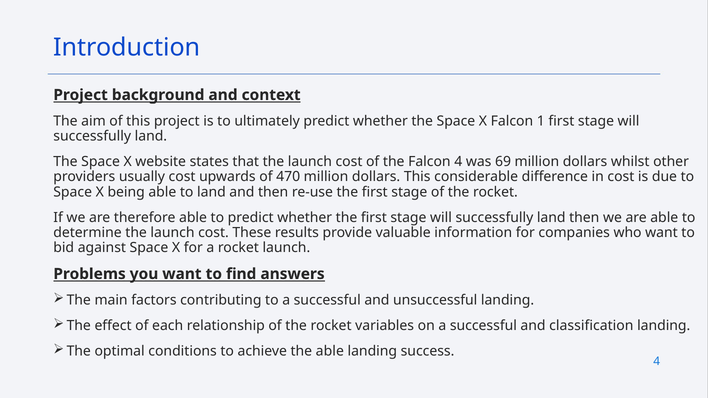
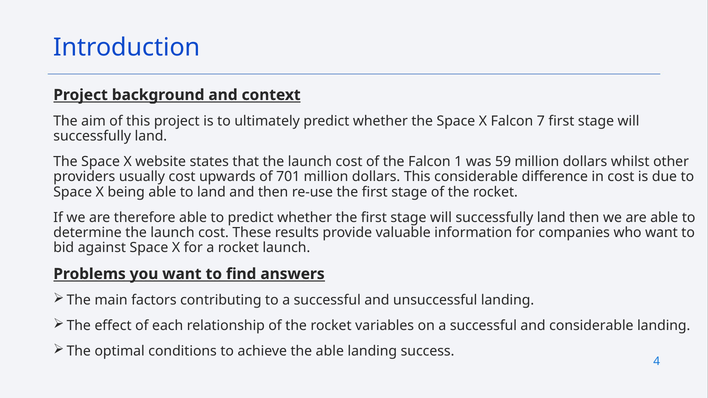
1: 1 -> 7 (541, 121)
Falcon 4: 4 -> 1 (458, 162)
69: 69 -> 59 (503, 162)
470: 470 -> 701 (288, 177)
and classification: classification -> considerable (591, 326)
